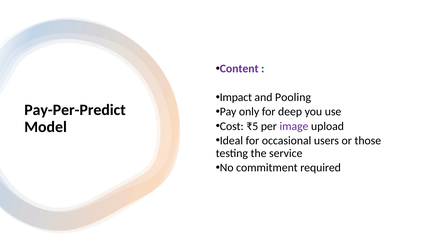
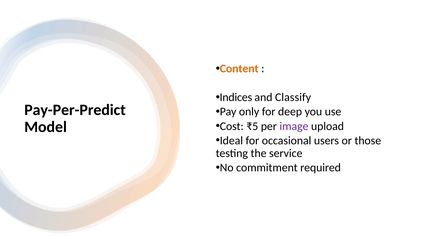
Content colour: purple -> orange (239, 69)
Impact: Impact -> Indices (236, 98)
Pooling: Pooling -> Classify (293, 98)
